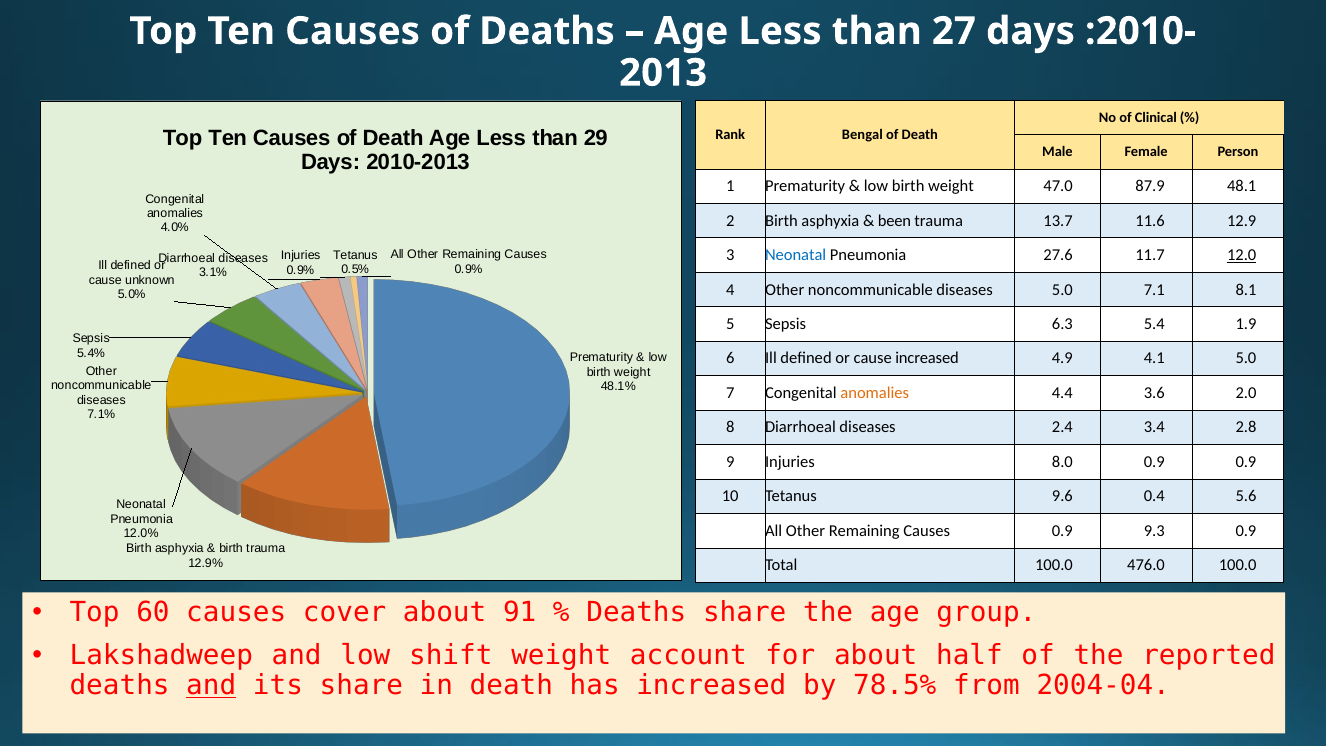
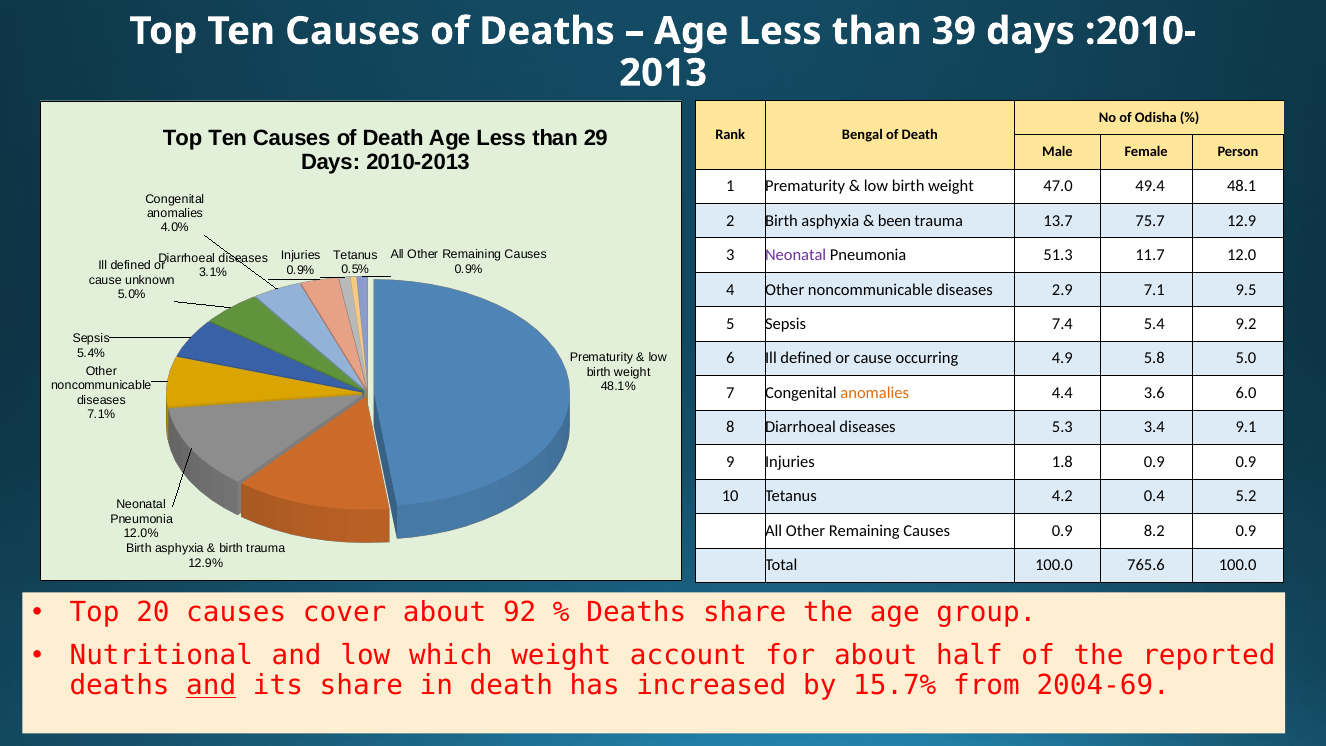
27: 27 -> 39 (954, 31)
Clinical: Clinical -> Odisha (1156, 117)
87.9: 87.9 -> 49.4 (1150, 186)
11.6: 11.6 -> 75.7 (1150, 221)
Neonatal colour: blue -> purple (796, 255)
27.6: 27.6 -> 51.3 (1058, 255)
12.0 underline: present -> none (1242, 255)
diseases 5.0: 5.0 -> 2.9 (1062, 290)
8.1: 8.1 -> 9.5 (1246, 290)
6.3: 6.3 -> 7.4 (1062, 324)
1.9: 1.9 -> 9.2 (1246, 324)
cause increased: increased -> occurring (927, 358)
4.1: 4.1 -> 5.8 (1154, 358)
2.0: 2.0 -> 6.0 (1246, 393)
2.4: 2.4 -> 5.3 (1062, 427)
2.8: 2.8 -> 9.1 (1246, 427)
8.0: 8.0 -> 1.8 (1062, 462)
9.6: 9.6 -> 4.2 (1062, 496)
5.6: 5.6 -> 5.2 (1246, 496)
9.3: 9.3 -> 8.2 (1154, 531)
476.0: 476.0 -> 765.6 (1146, 565)
60: 60 -> 20 (153, 612)
91: 91 -> 92 (520, 612)
Lakshadweep: Lakshadweep -> Nutritional (161, 656)
shift: shift -> which (451, 656)
78.5%: 78.5% -> 15.7% (895, 685)
2004-04: 2004-04 -> 2004-69 (1103, 685)
